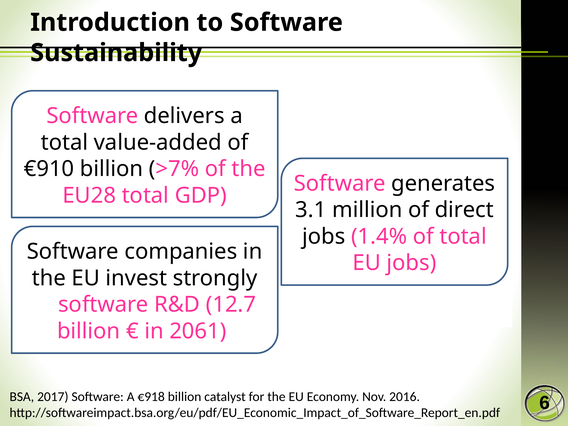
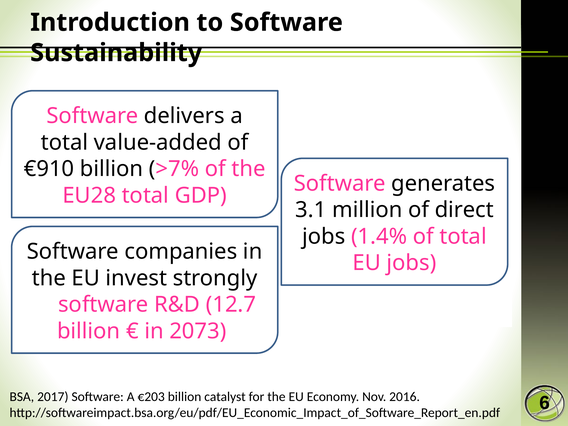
2061: 2061 -> 2073 (198, 331)
€918: €918 -> €203 (151, 397)
